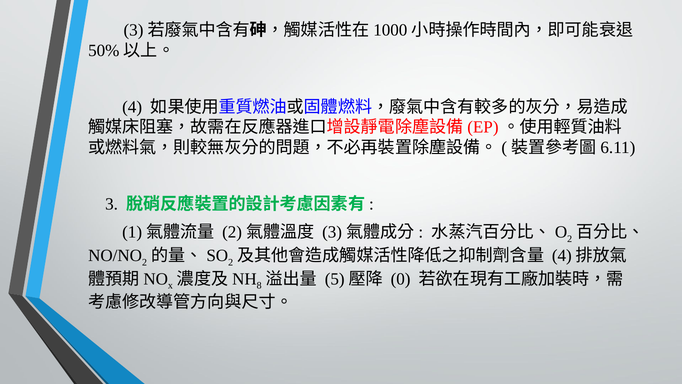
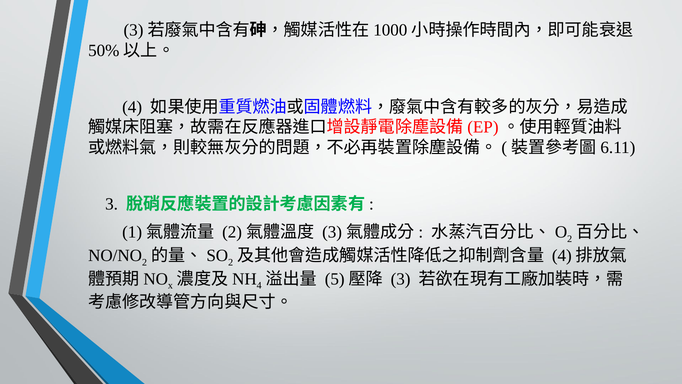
8: 8 -> 4 (259, 285)
0: 0 -> 3 (401, 279)
